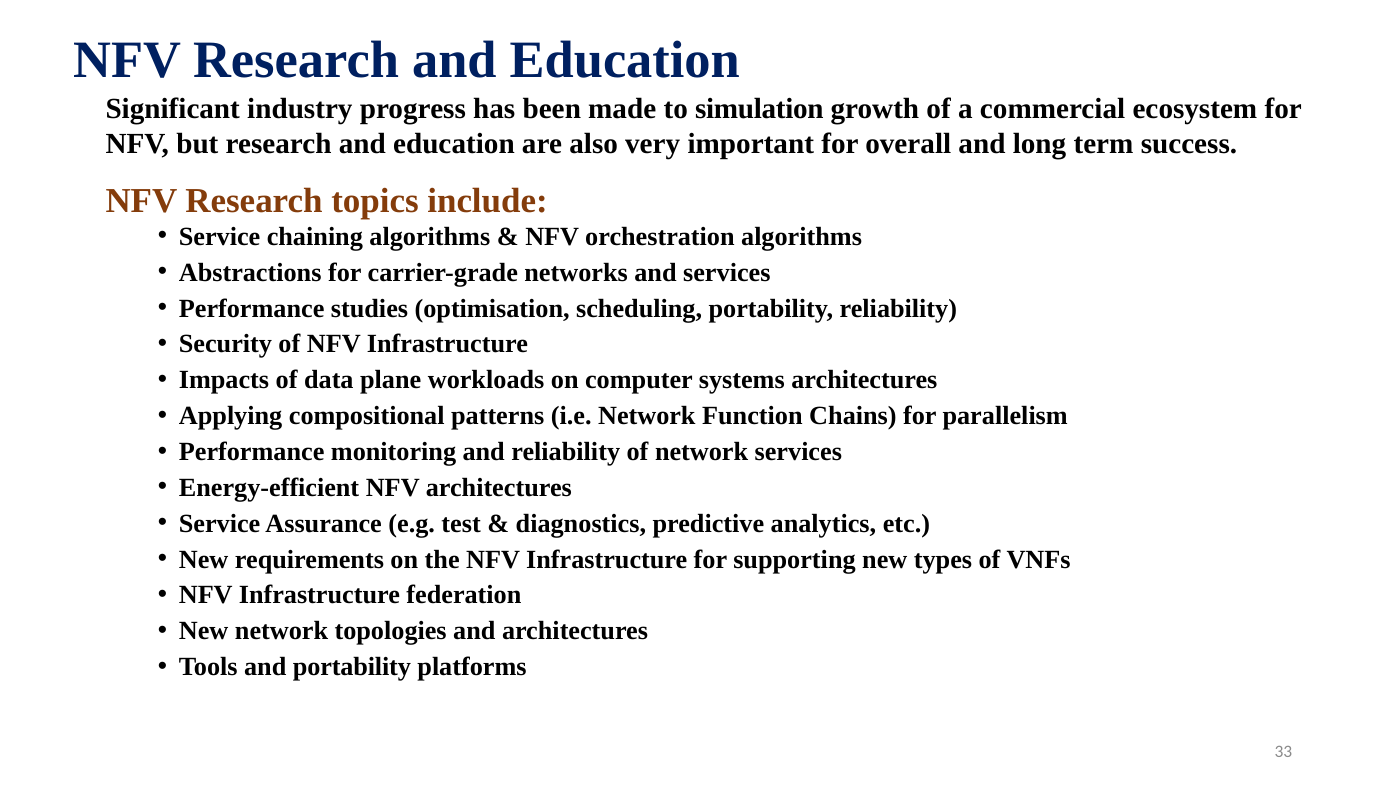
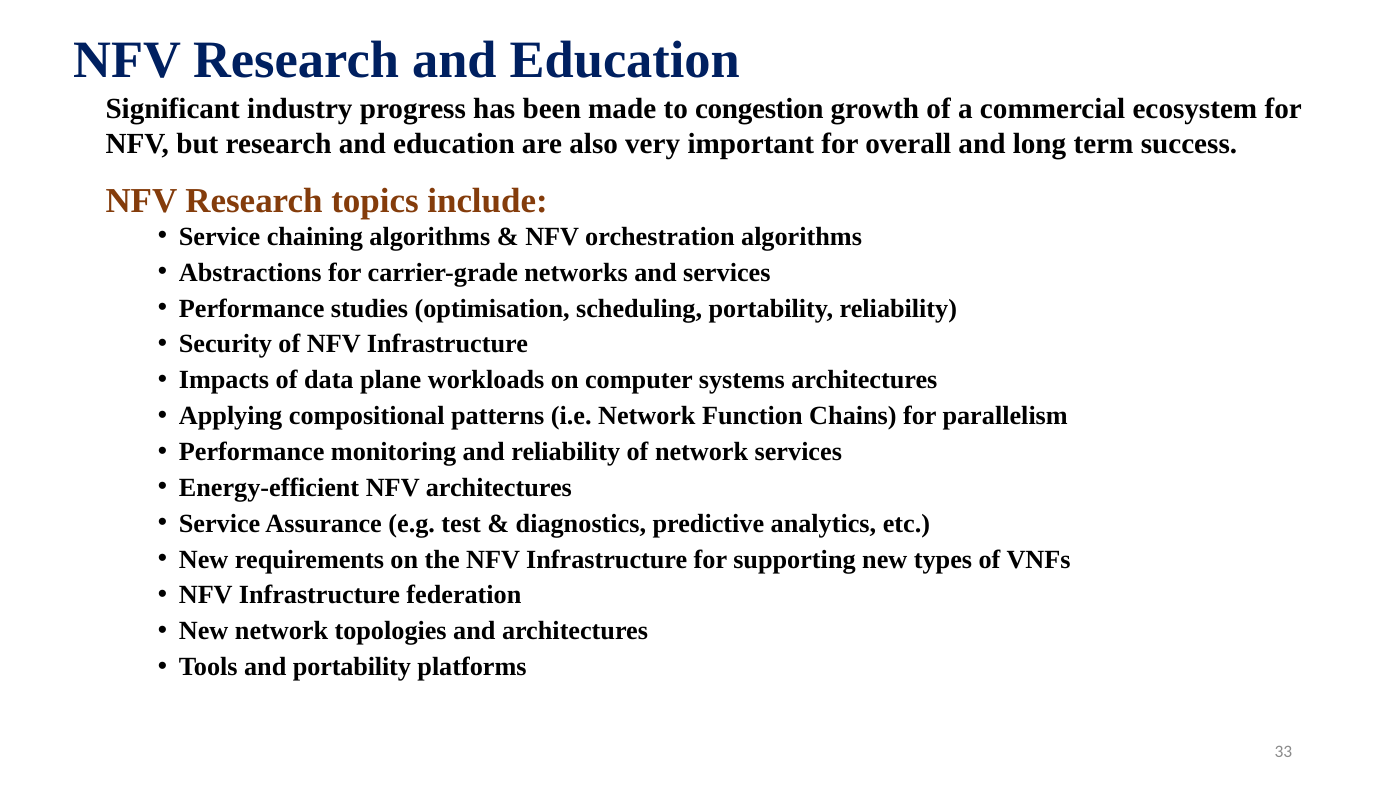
simulation: simulation -> congestion (759, 109)
